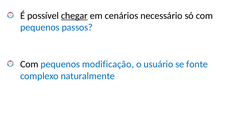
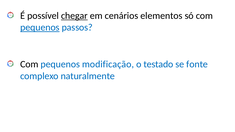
necessário: necessário -> elementos (161, 16)
pequenos underline: none -> present (40, 27)
usuário: usuário -> testado (158, 64)
